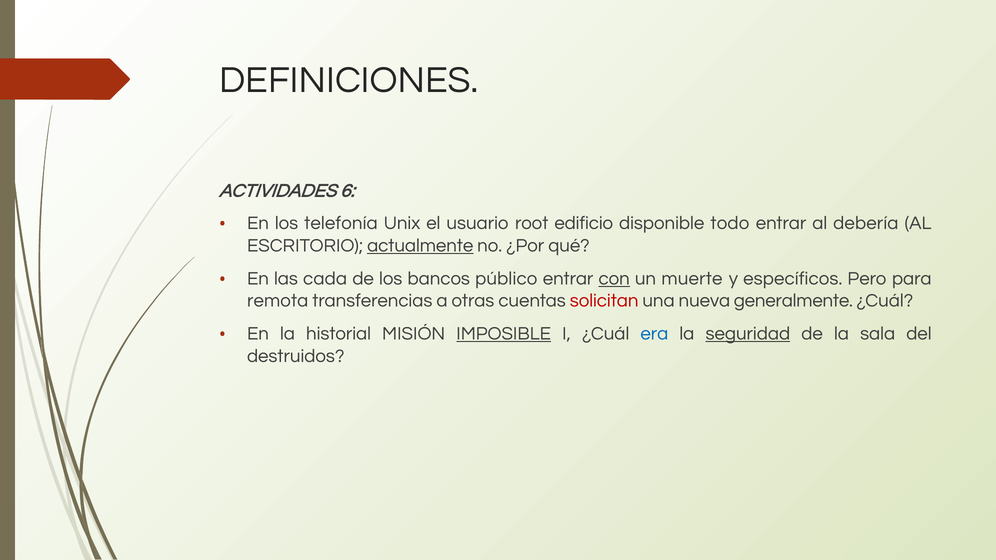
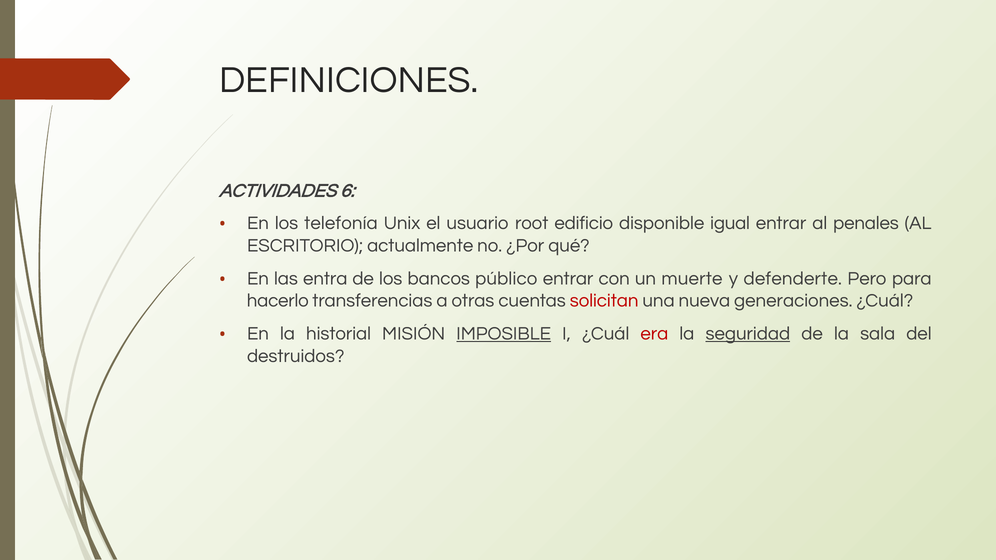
todo: todo -> igual (730, 223)
debería: debería -> penales (866, 223)
actualmente underline: present -> none (420, 246)
cada: cada -> entra (325, 279)
con underline: present -> none (614, 279)
específicos: específicos -> defenderte (793, 279)
remota: remota -> hacerlo (278, 301)
generalmente: generalmente -> generaciones (793, 301)
era colour: blue -> red (654, 334)
